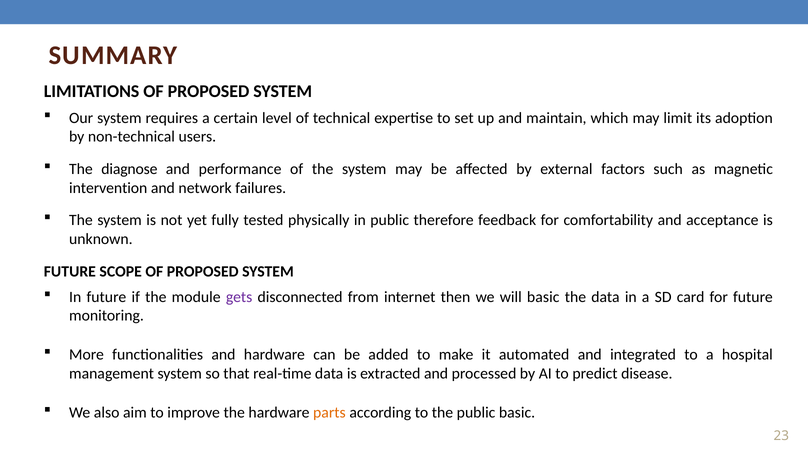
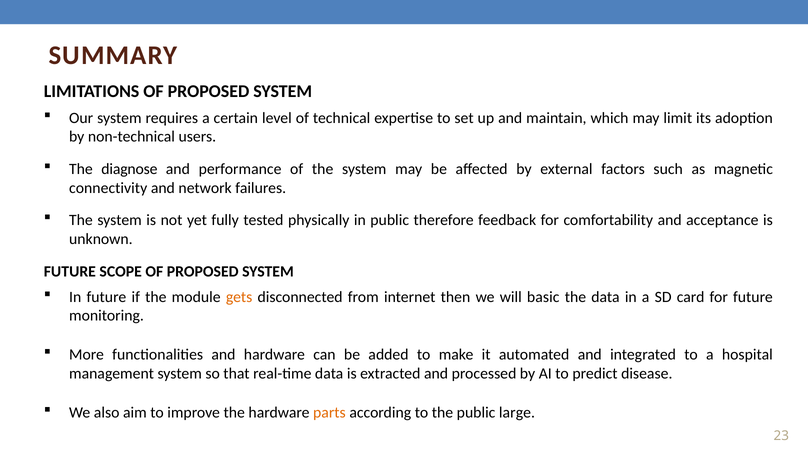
intervention: intervention -> connectivity (108, 188)
gets colour: purple -> orange (239, 297)
public basic: basic -> large (517, 413)
